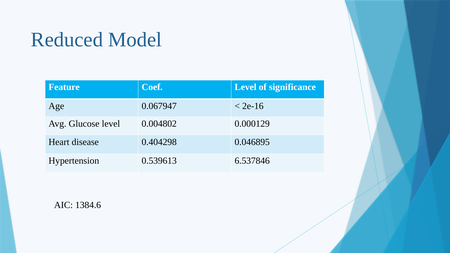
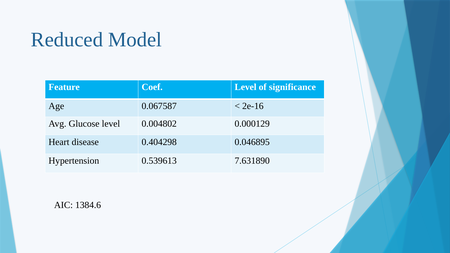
0.067947: 0.067947 -> 0.067587 (159, 106)
6.537846: 6.537846 -> 7.631890 (252, 161)
